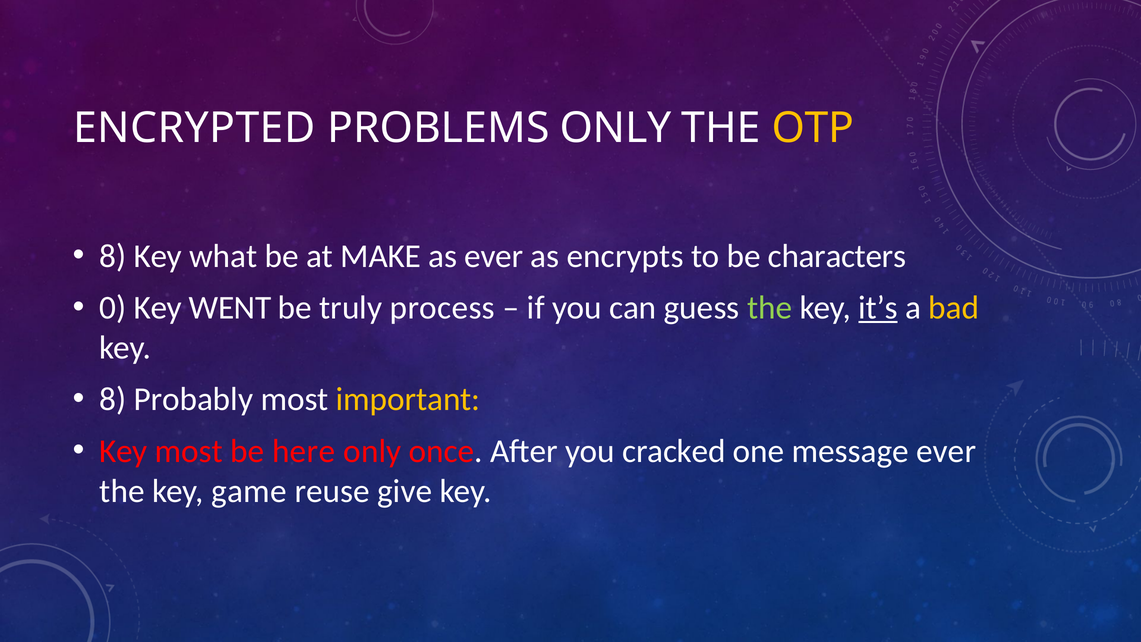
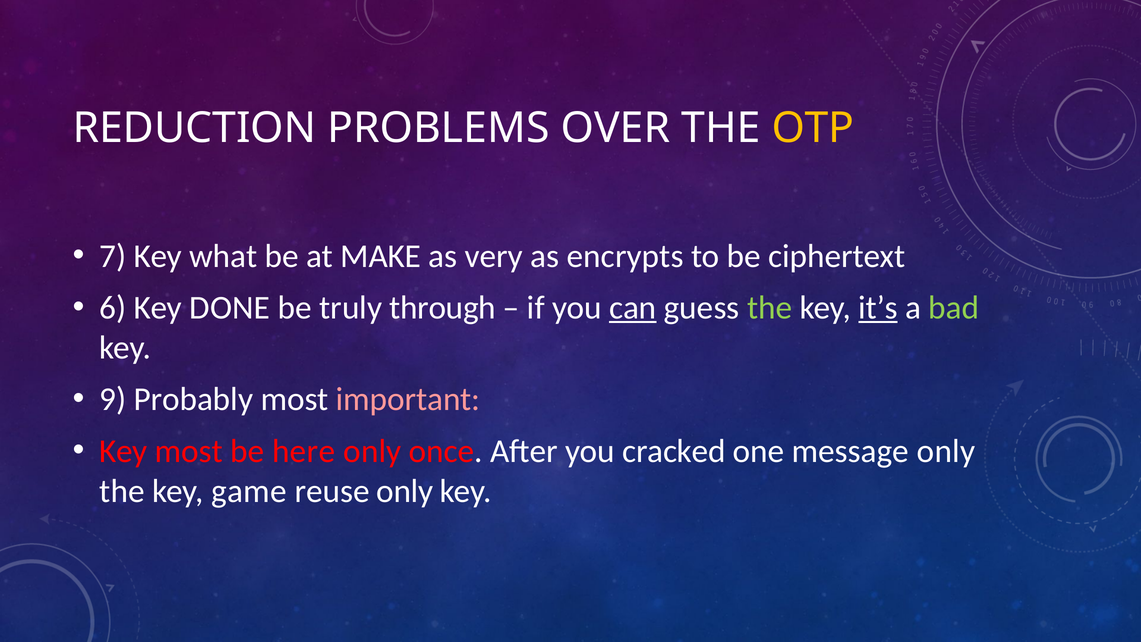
ENCRYPTED: ENCRYPTED -> REDUCTION (195, 128)
PROBLEMS ONLY: ONLY -> OVER (615, 128)
8: 8 -> 7 (113, 256)
as ever: ever -> very (494, 256)
characters: characters -> ciphertext (837, 256)
0: 0 -> 6 (113, 308)
WENT: WENT -> DONE (230, 308)
process: process -> through (443, 308)
can underline: none -> present (633, 308)
bad colour: yellow -> light green (954, 308)
8: 8 -> 9 (113, 399)
important colour: yellow -> pink (408, 399)
message ever: ever -> only (946, 451)
reuse give: give -> only (405, 491)
